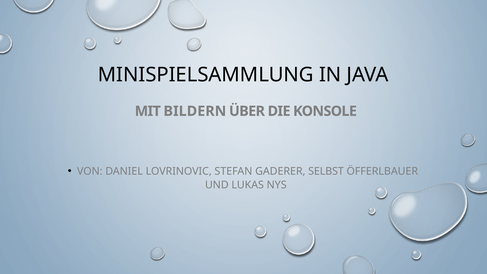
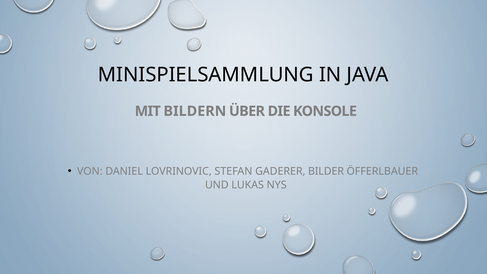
SELBST: SELBST -> BILDER (326, 171)
